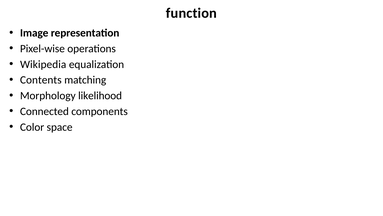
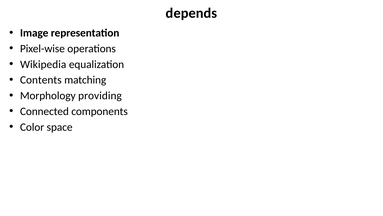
function: function -> depends (191, 13)
likelihood: likelihood -> providing (100, 95)
